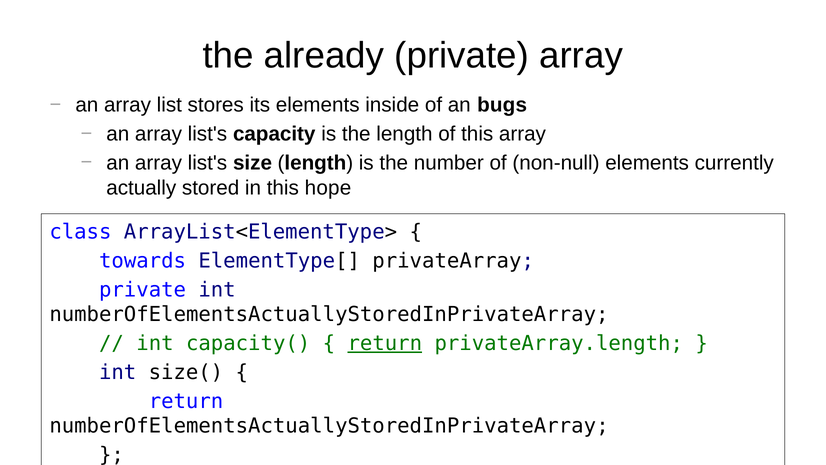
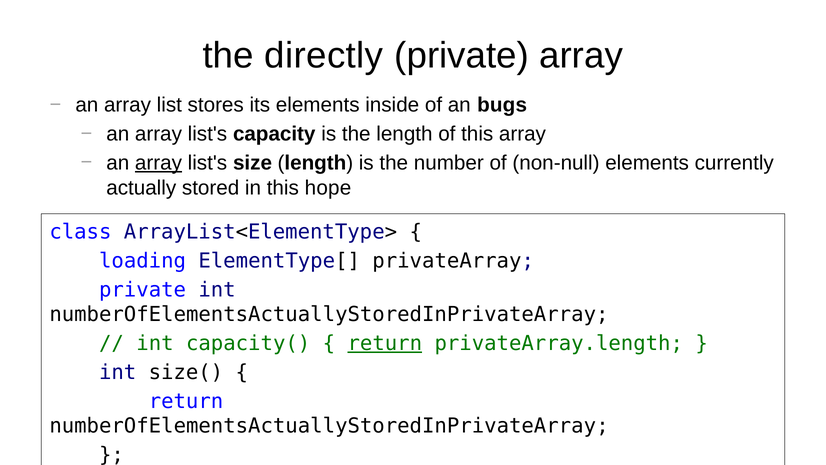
already: already -> directly (324, 56)
array underline: none -> present (158, 163)
towards: towards -> loading (143, 261)
